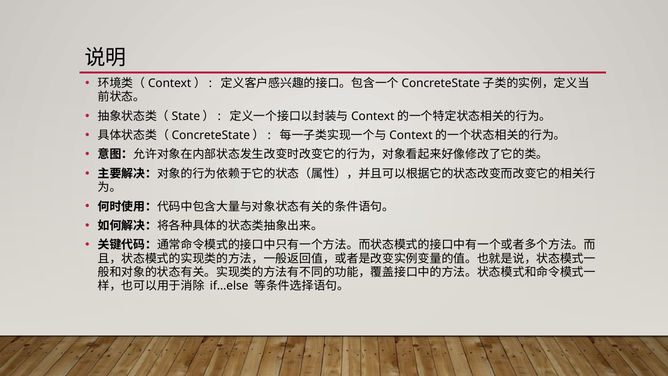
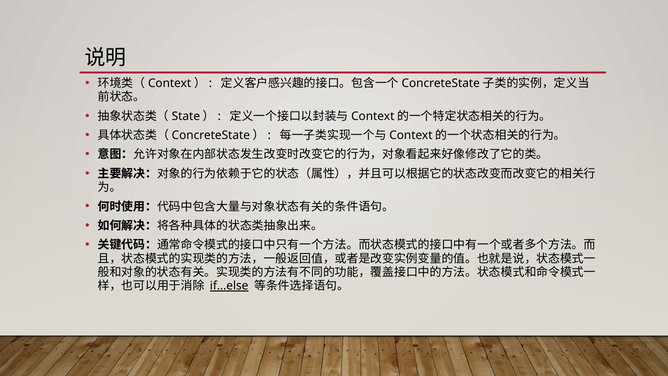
if...else underline: none -> present (229, 286)
